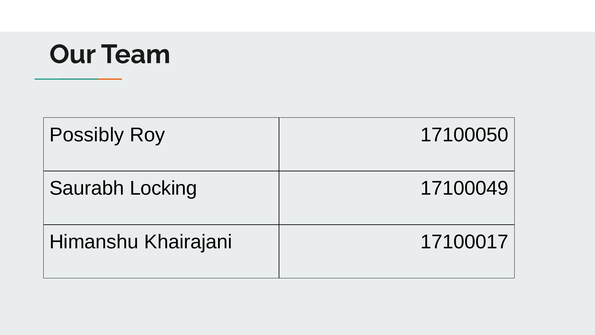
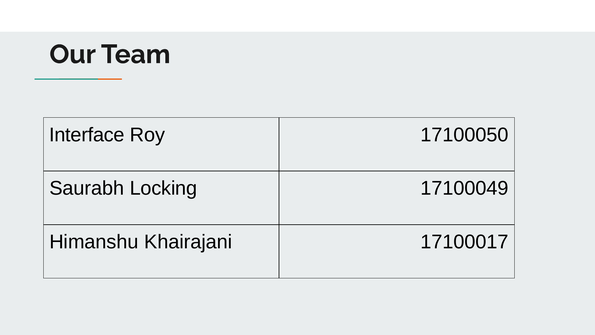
Possibly: Possibly -> Interface (87, 135)
